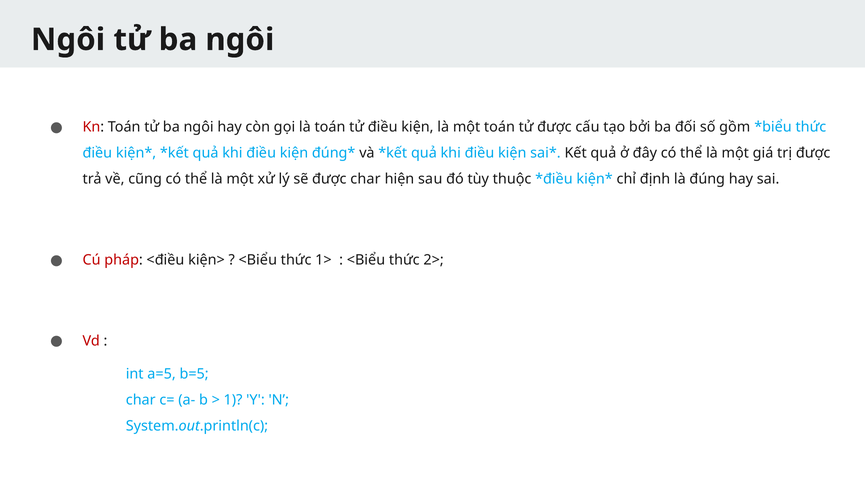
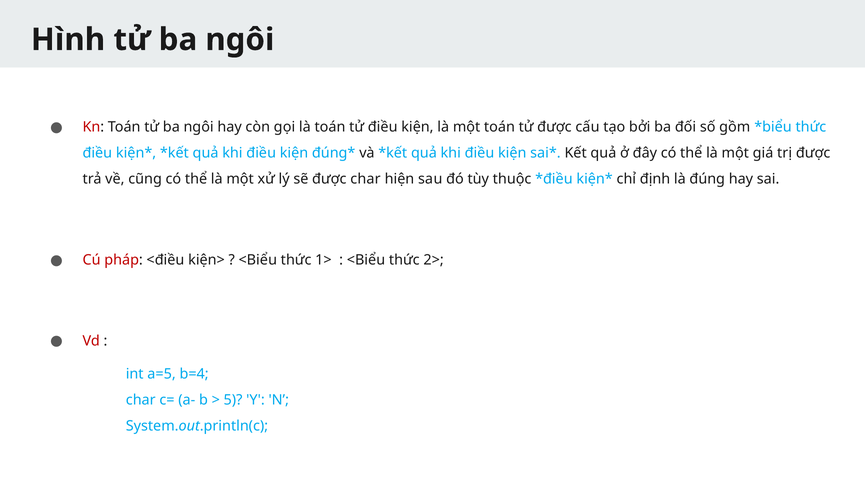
Ngôi: Ngôi -> Hình (68, 40)
b=5: b=5 -> b=4 (194, 374)
1: 1 -> 5 (233, 400)
